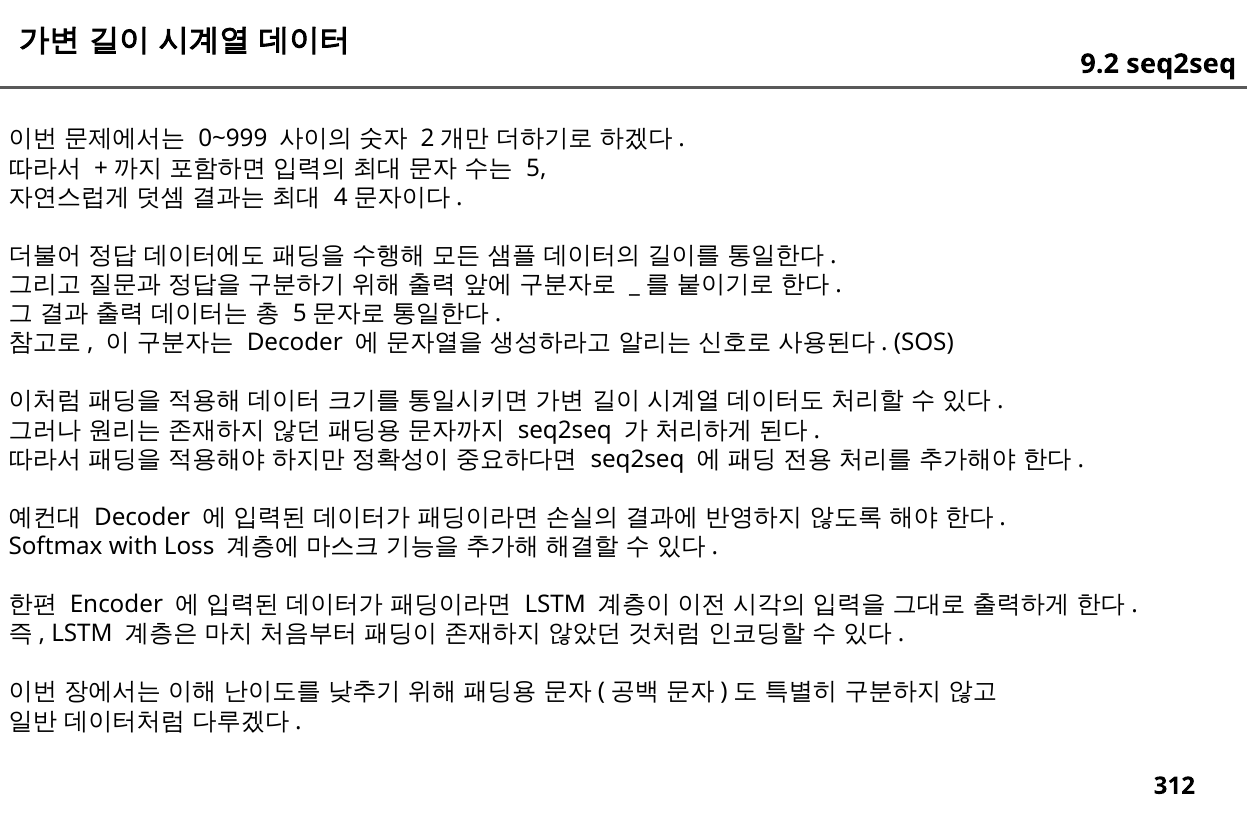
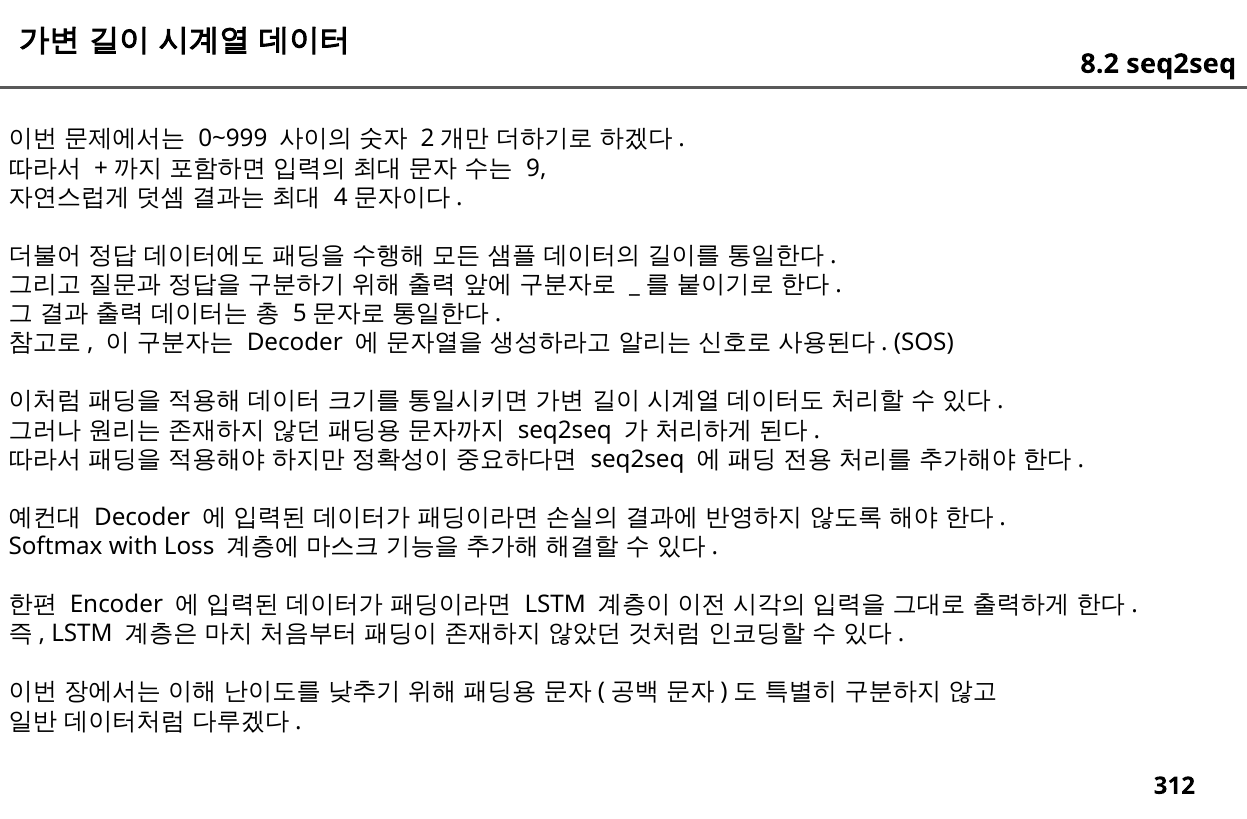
9.2: 9.2 -> 8.2 (1100, 64)
5: 5 -> 9 (536, 168)
